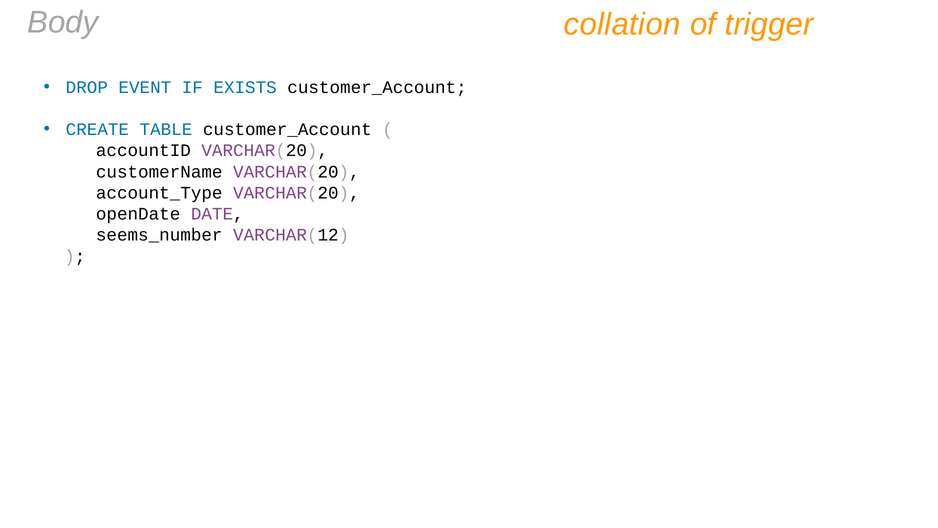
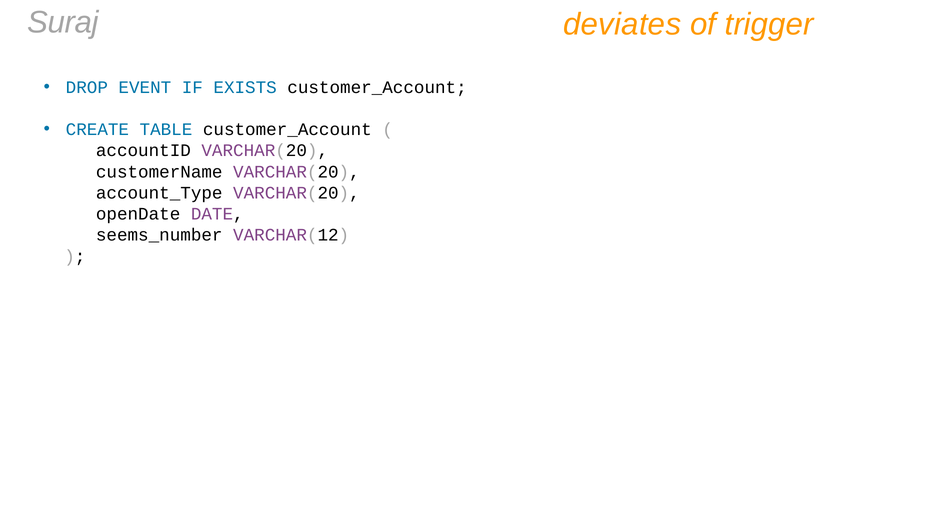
Body: Body -> Suraj (63, 22)
collation: collation -> deviates (622, 24)
